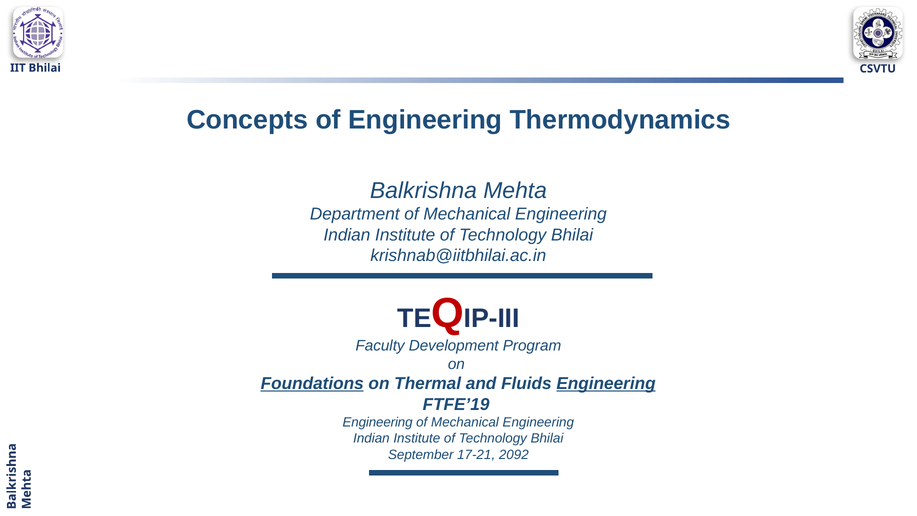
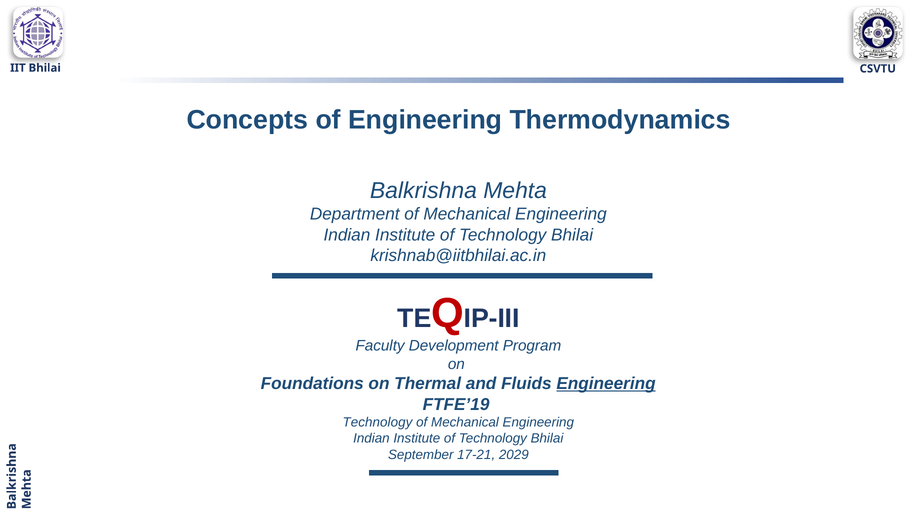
Foundations underline: present -> none (312, 384)
Engineering: Engineering -> Technology (377, 422)
2092: 2092 -> 2029 (514, 454)
